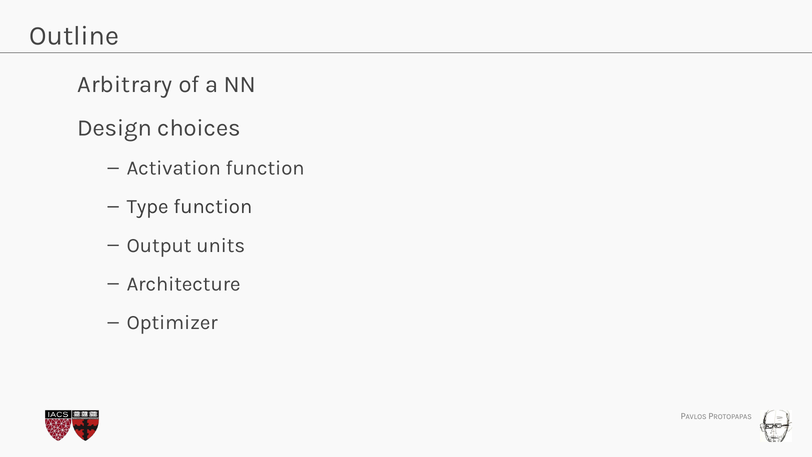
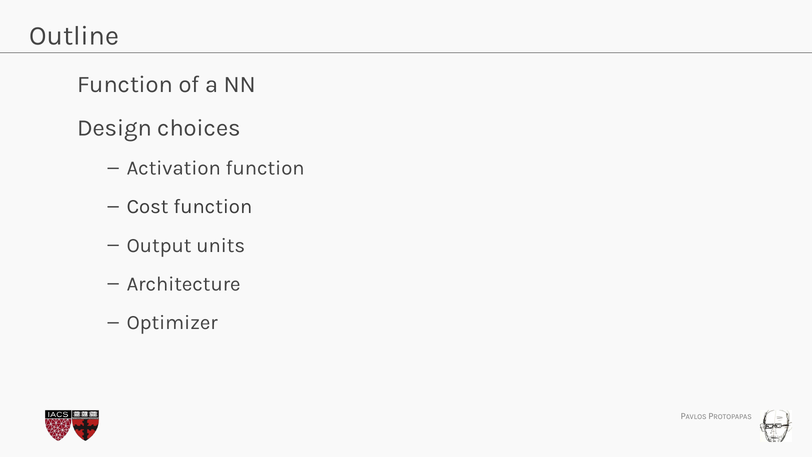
Arbitrary: Arbitrary -> Function (125, 84)
Type: Type -> Cost (148, 207)
